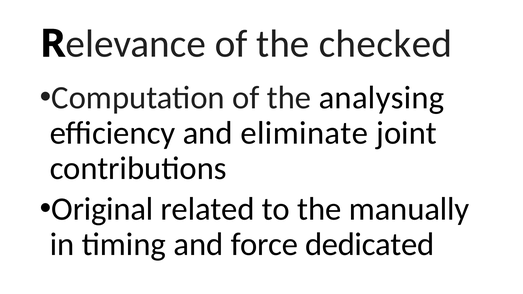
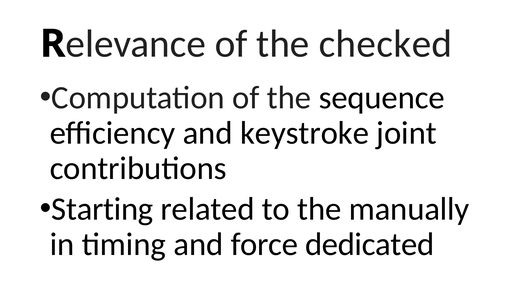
analysing: analysing -> sequence (382, 98)
eliminate: eliminate -> keystroke (304, 133)
Original: Original -> Starting (102, 209)
